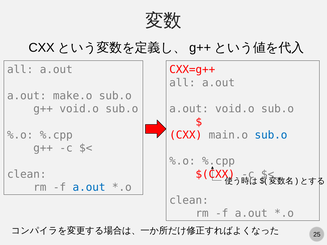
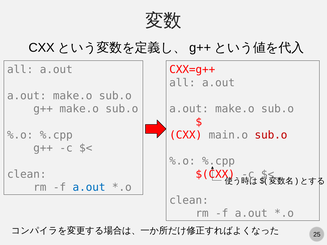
g++ void.o: void.o -> make.o (79, 109)
void.o: void.o -> make.o (235, 109)
sub.o colour: blue -> red (271, 135)
